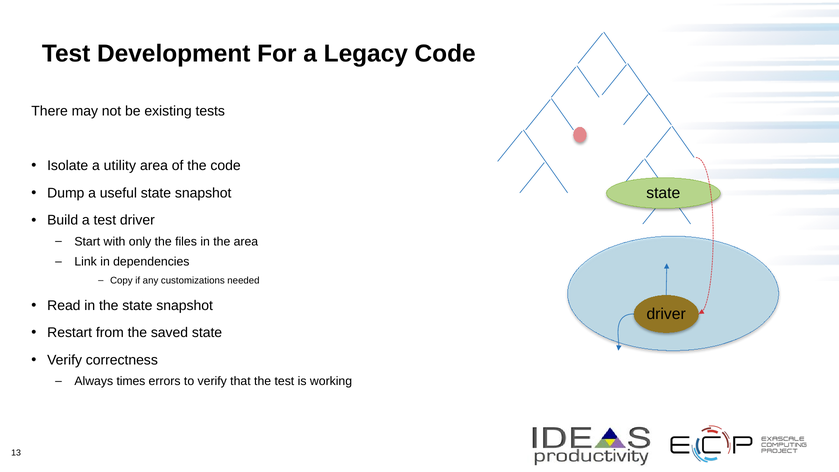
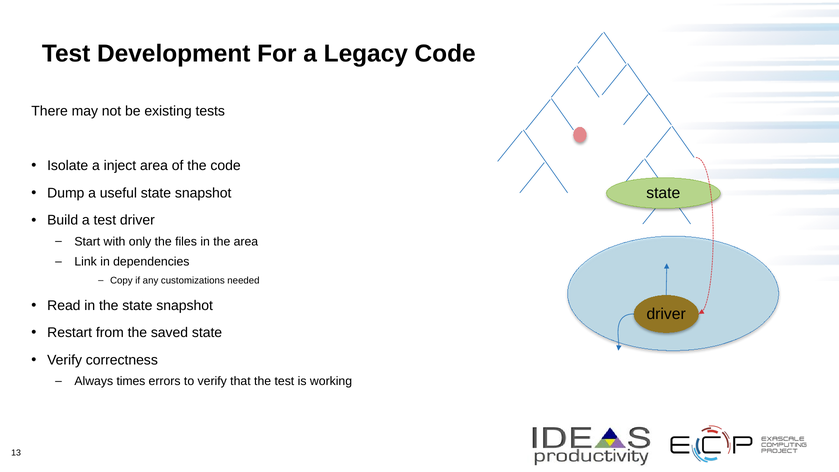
utility: utility -> inject (120, 166)
